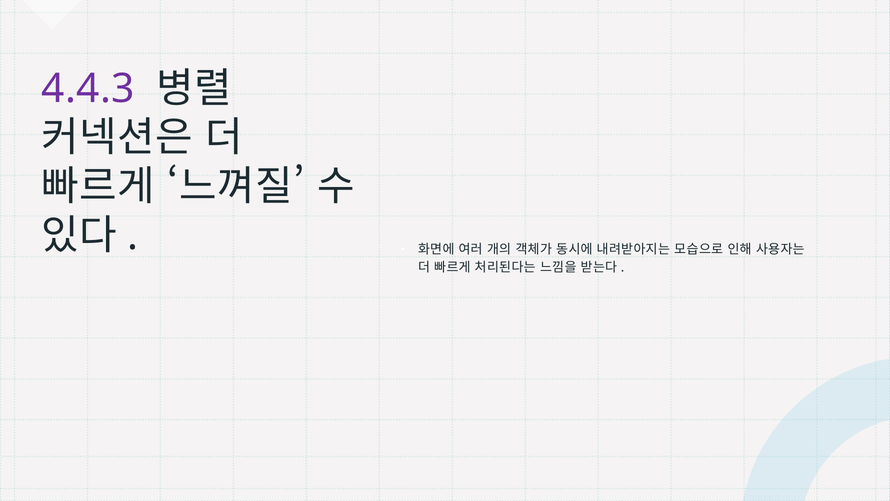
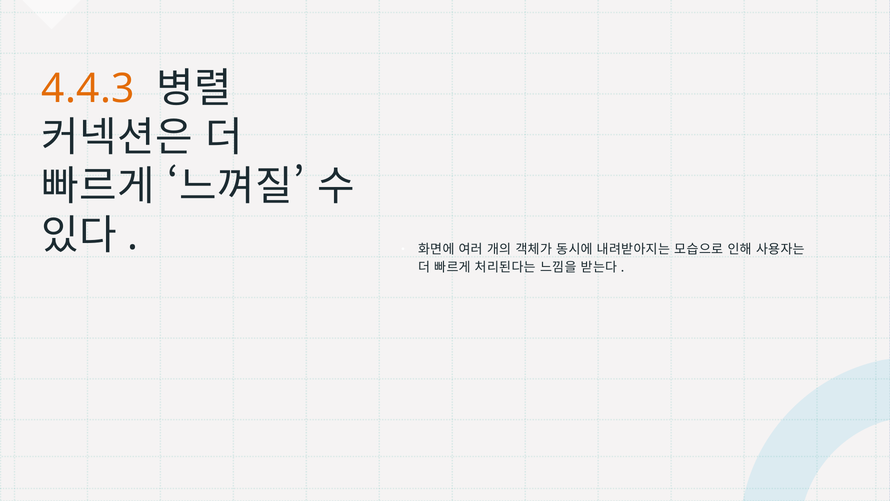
4.4.3 colour: purple -> orange (88, 89)
